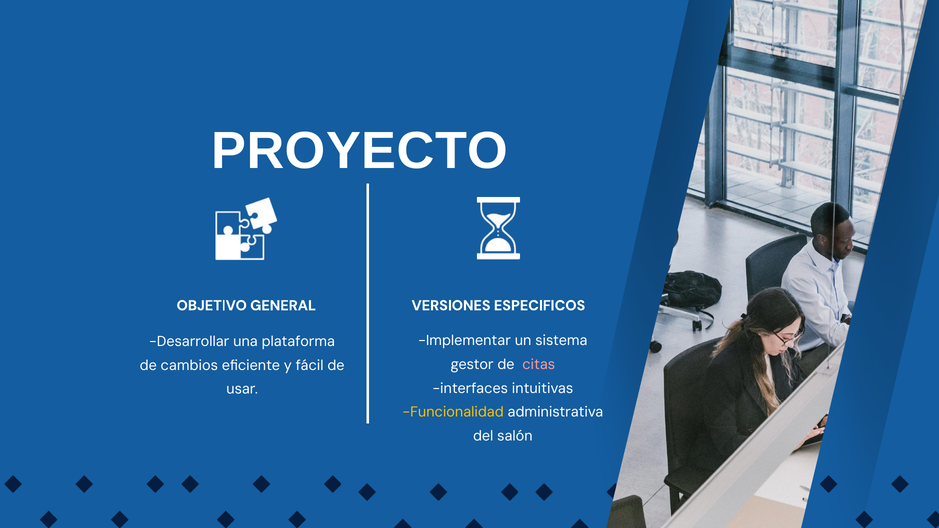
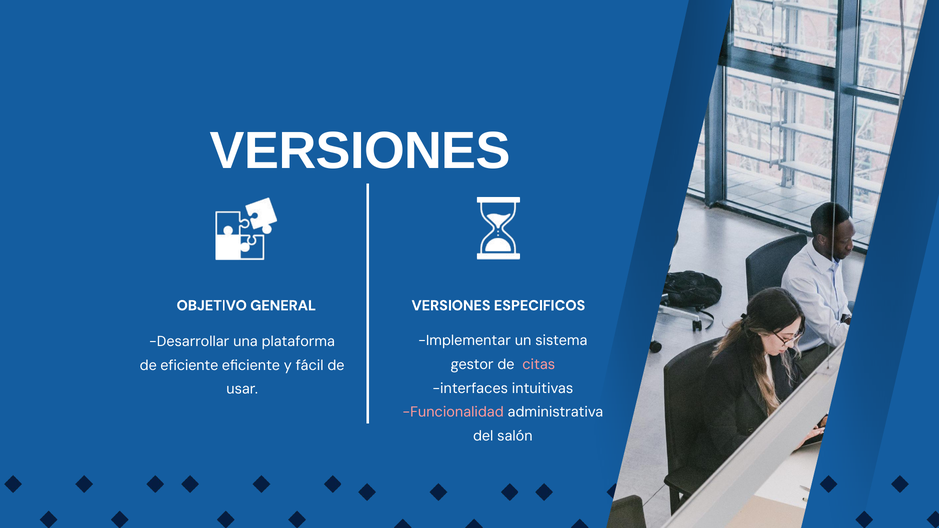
PROYECTO: PROYECTO -> VERSIONES (360, 151)
de cambios: cambios -> eficiente (189, 365)
Funcionalidad colour: yellow -> pink (453, 412)
